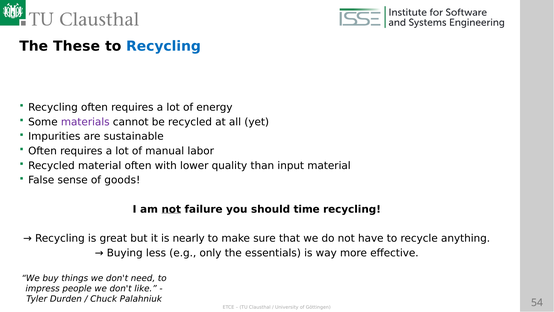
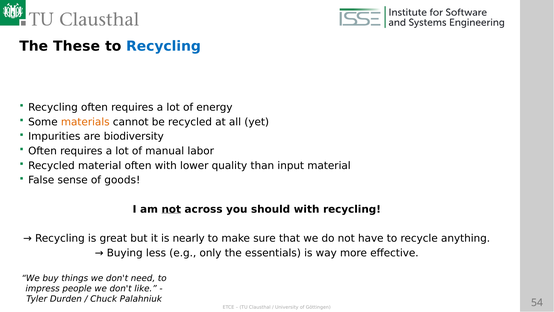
materials colour: purple -> orange (85, 122)
sustainable: sustainable -> biodiversity (134, 136)
failure: failure -> across (204, 209)
should time: time -> with (307, 209)
